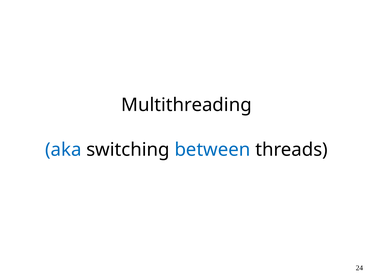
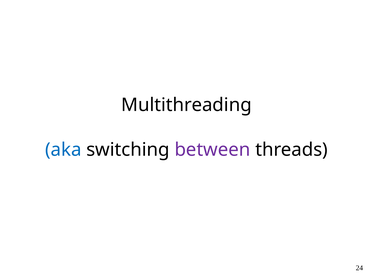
between colour: blue -> purple (212, 150)
